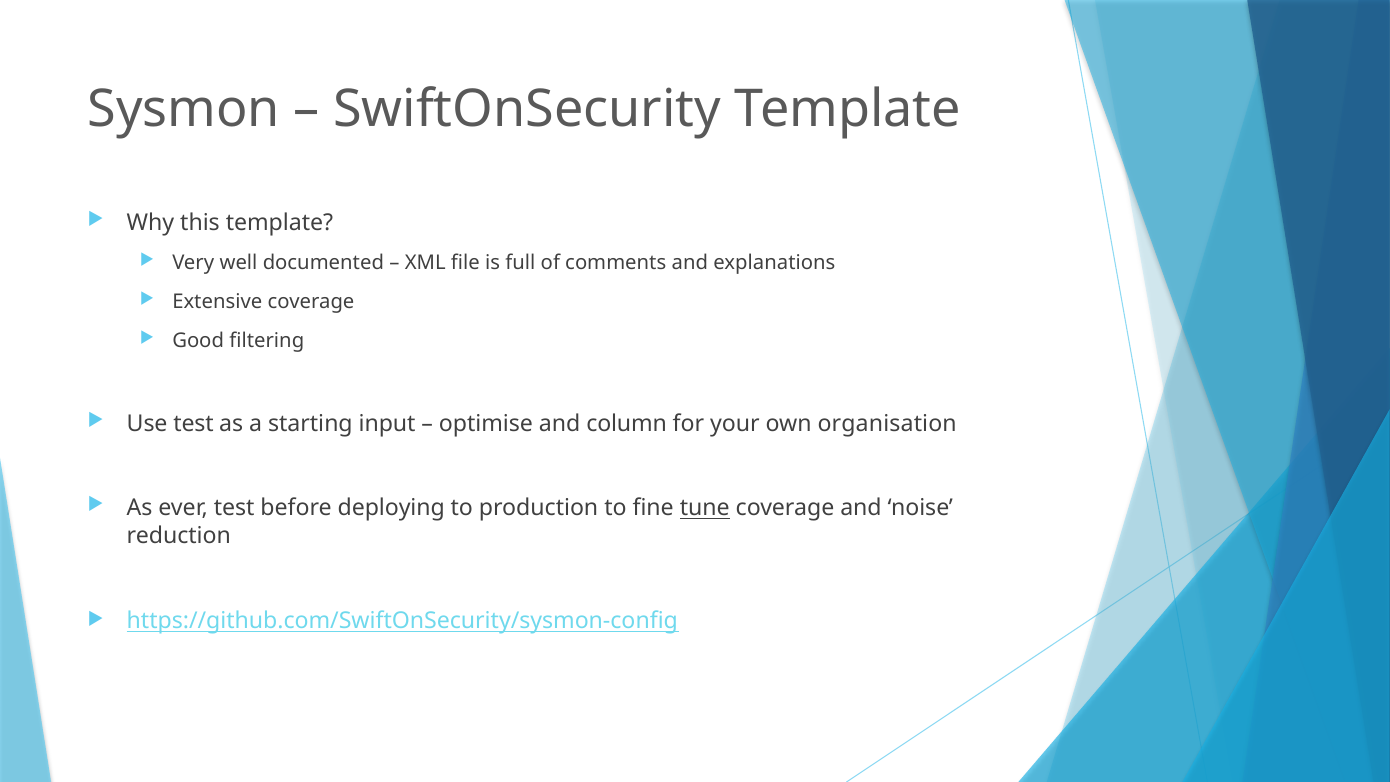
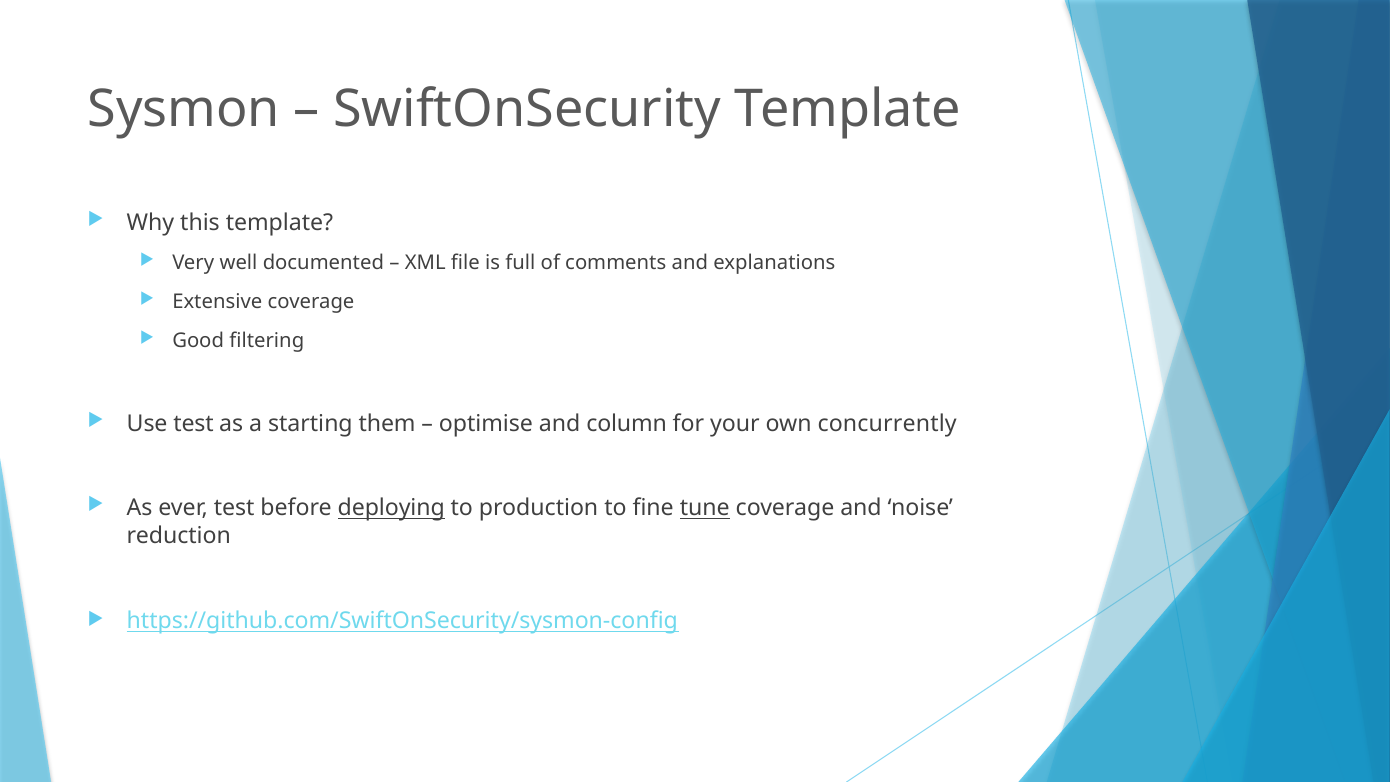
input: input -> them (387, 424)
organisation: organisation -> concurrently (887, 424)
deploying underline: none -> present (391, 508)
